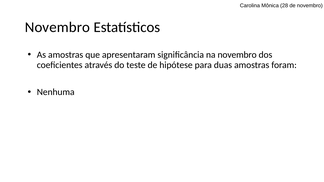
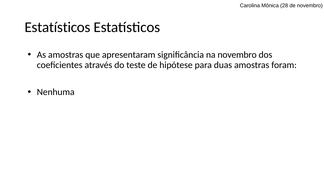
Novembro: Novembro -> Estatísticos (58, 27)
